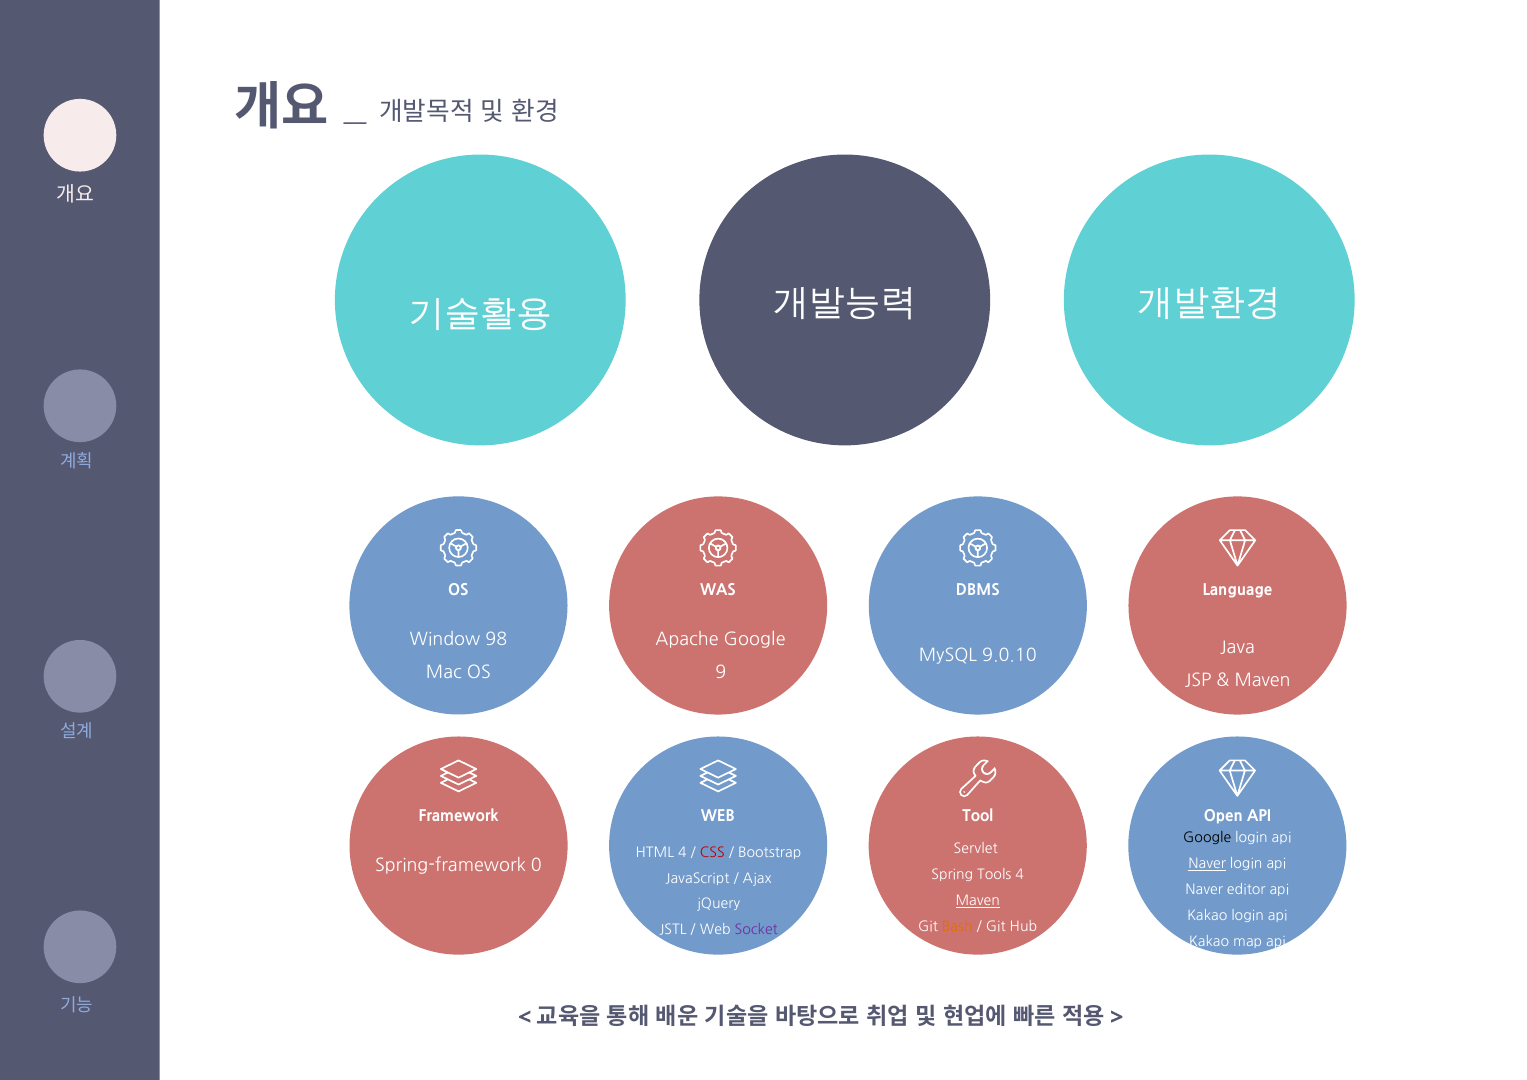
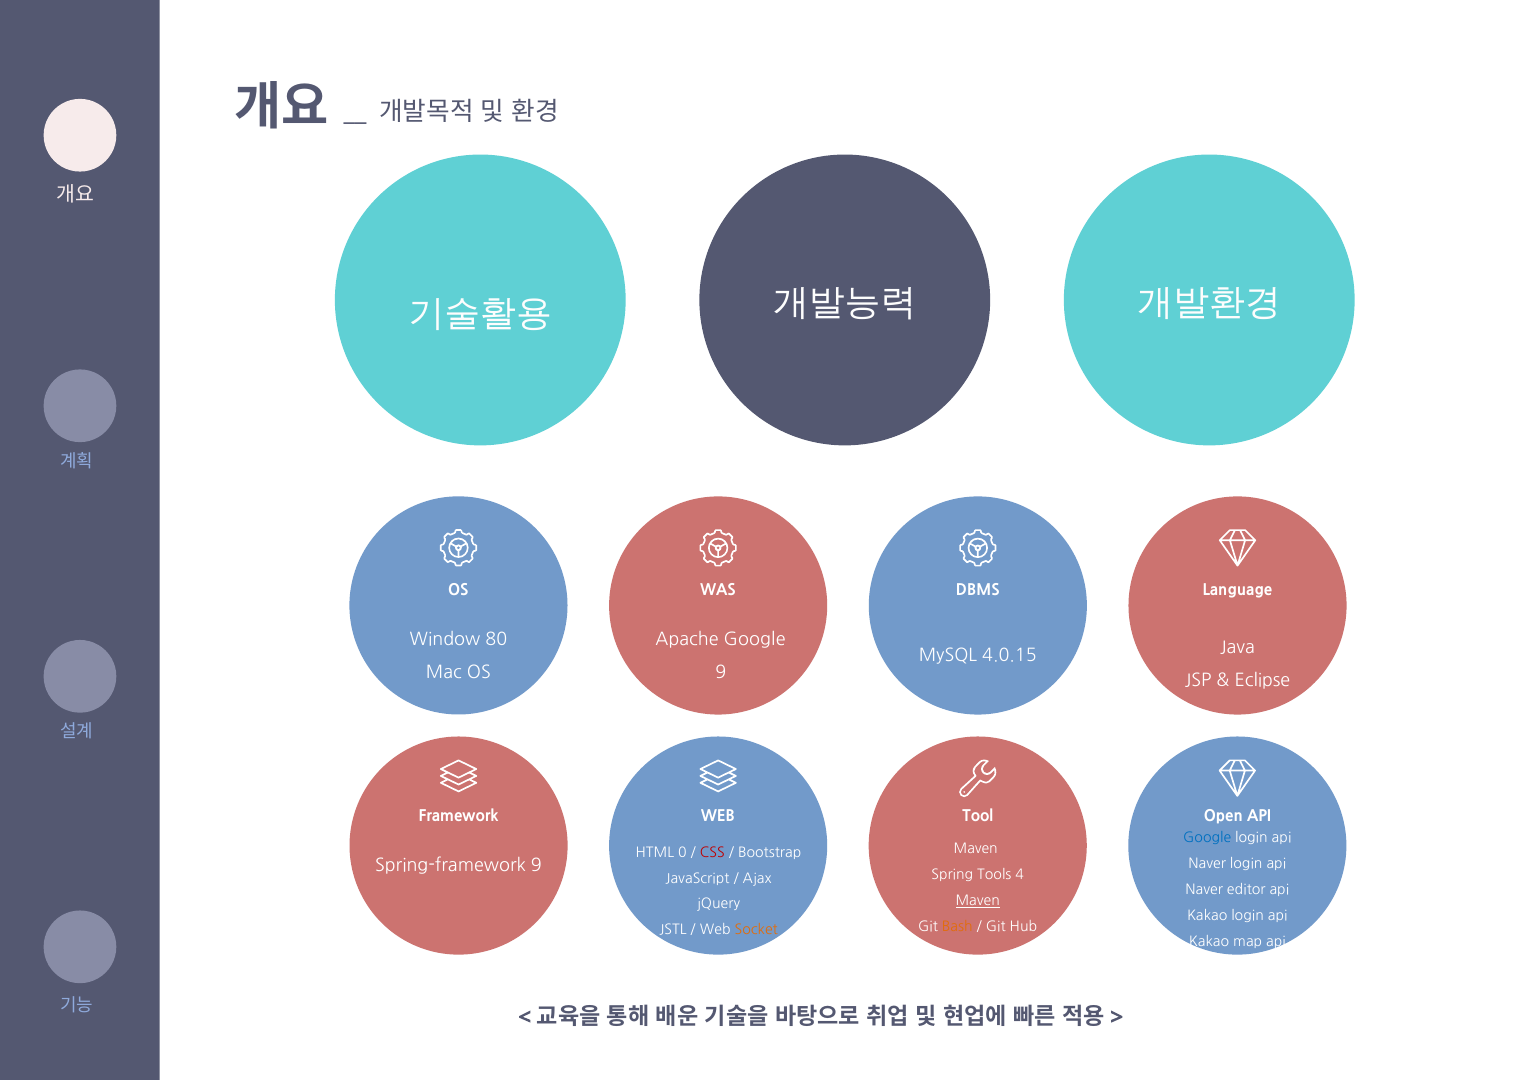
98: 98 -> 80 (496, 639)
9.0.10: 9.0.10 -> 4.0.15 (1009, 656)
Maven: Maven -> Eclipse (1262, 681)
Google colour: black -> blue (1207, 838)
Servlet: Servlet -> Maven (976, 849)
HTML 4: 4 -> 0 (682, 852)
Spring-framework 0: 0 -> 9 (536, 865)
Naver underline: present -> none (1207, 864)
Socket colour: purple -> orange (756, 930)
